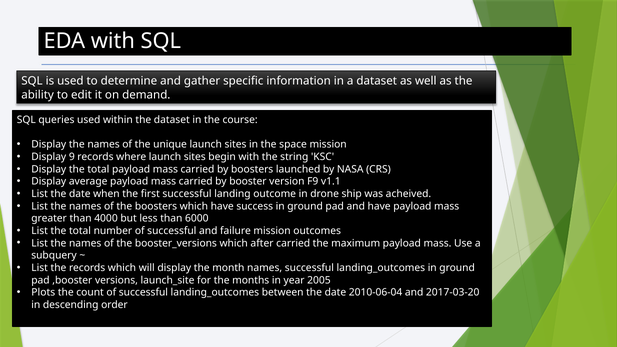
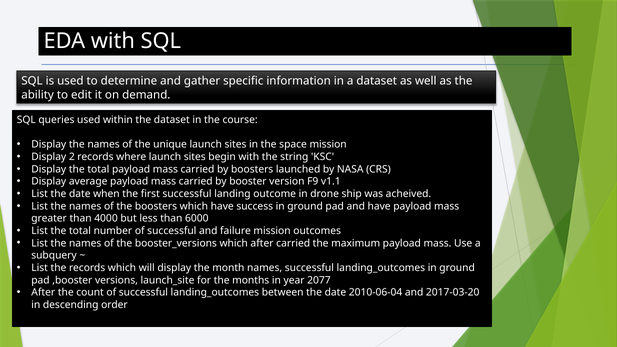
9: 9 -> 2 (72, 157)
2005: 2005 -> 2077 (319, 280)
Plots: Plots -> After (43, 293)
